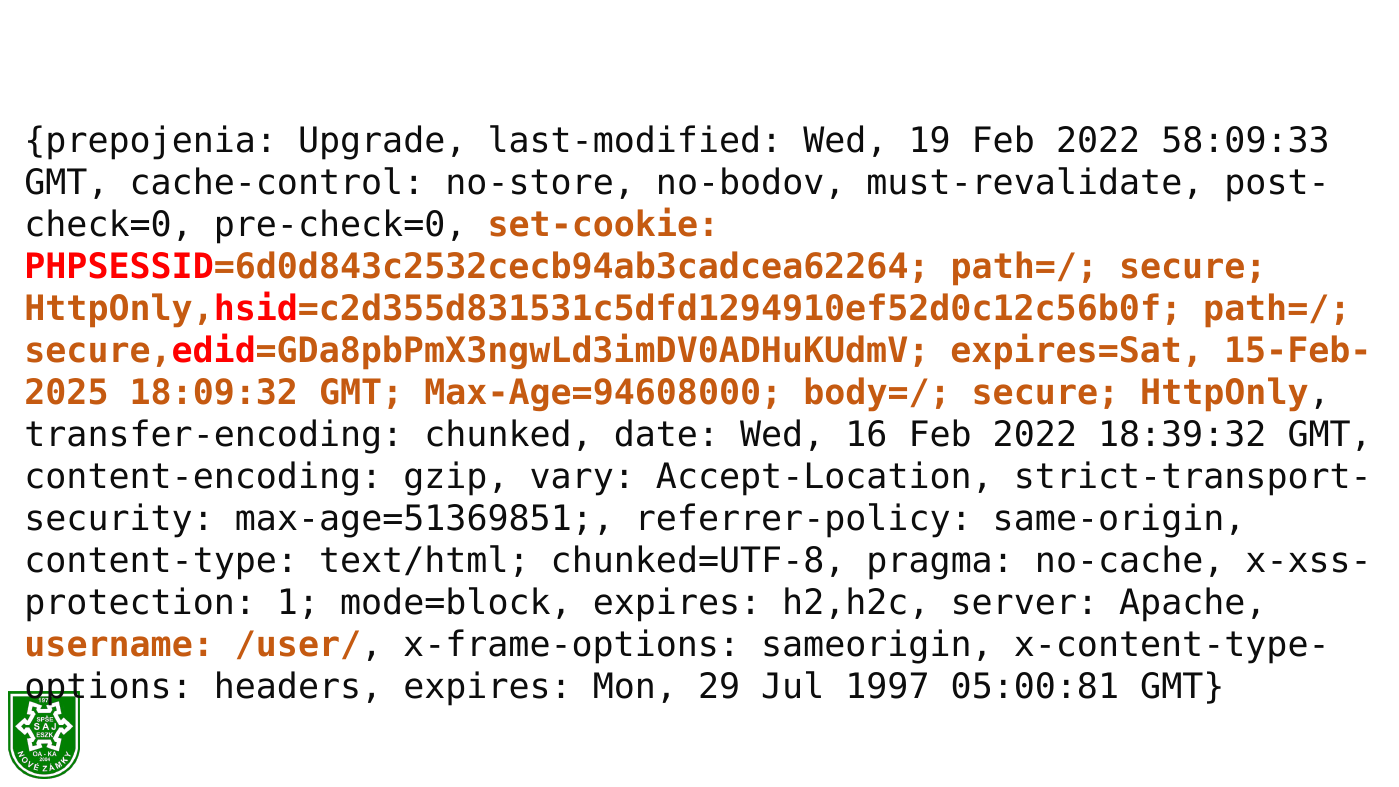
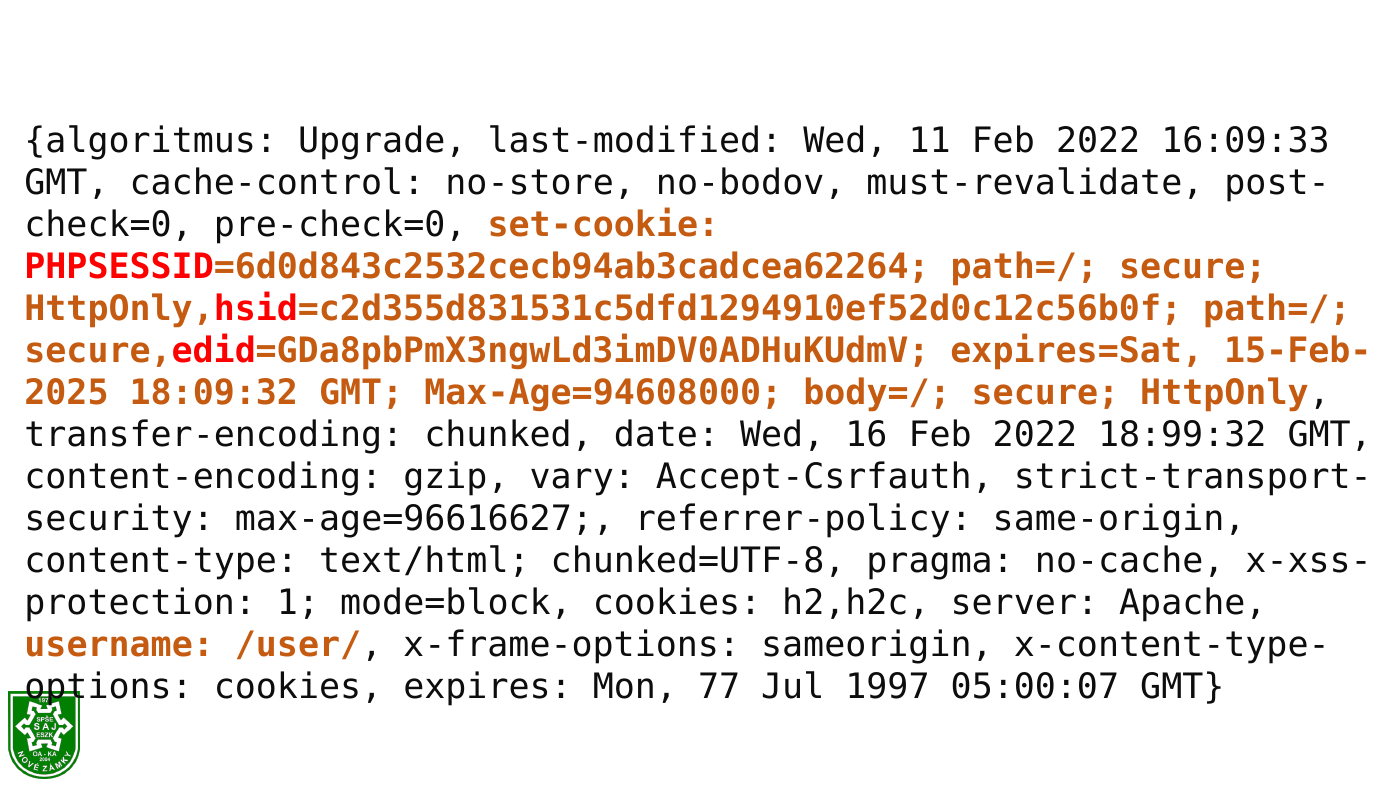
prepojenia: prepojenia -> algoritmus (151, 141)
19: 19 -> 11 (930, 141)
58:09:33: 58:09:33 -> 16:09:33 (1246, 141)
18:39:32: 18:39:32 -> 18:99:32 (1182, 435)
Accept-Location: Accept-Location -> Accept-Csrfauth (824, 477)
max-age=51369851: max-age=51369851 -> max-age=96616627 (424, 519)
mode=block expires: expires -> cookies (677, 603)
headers: headers -> cookies (298, 687)
29: 29 -> 77 (719, 687)
05:00:81: 05:00:81 -> 05:00:07 (1035, 687)
